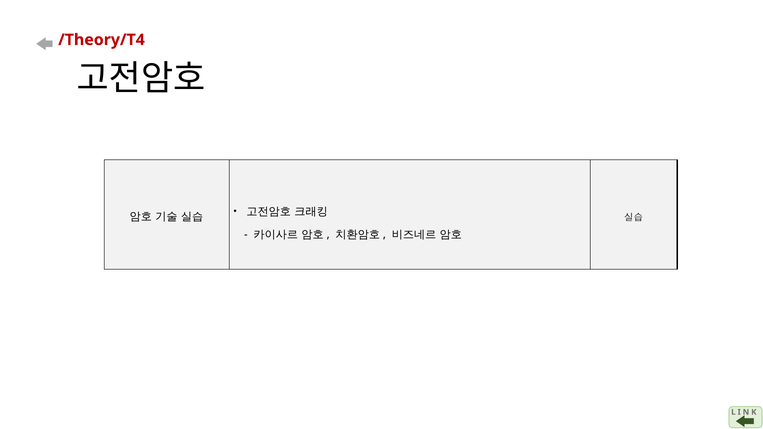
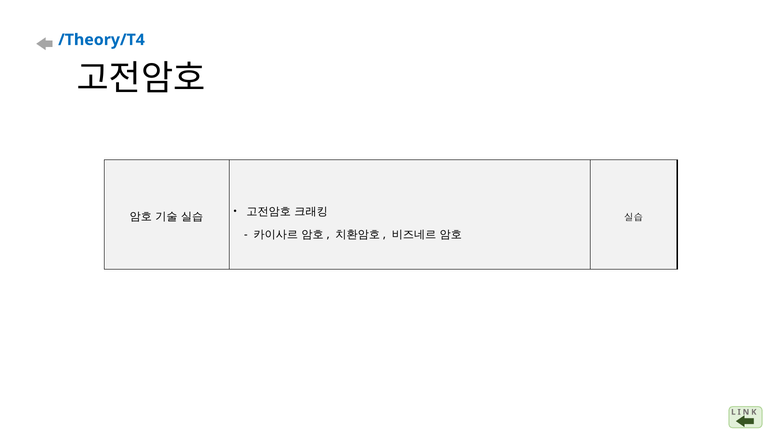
/Theory/T4 colour: red -> blue (101, 40)
